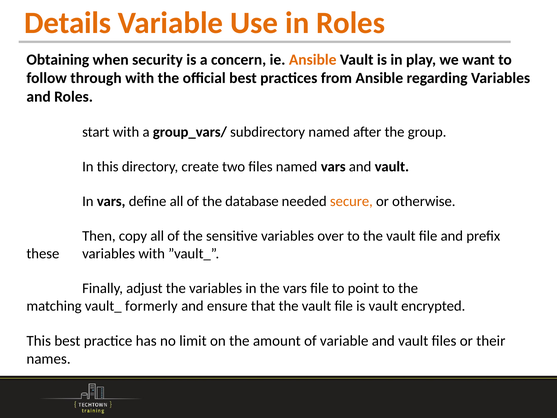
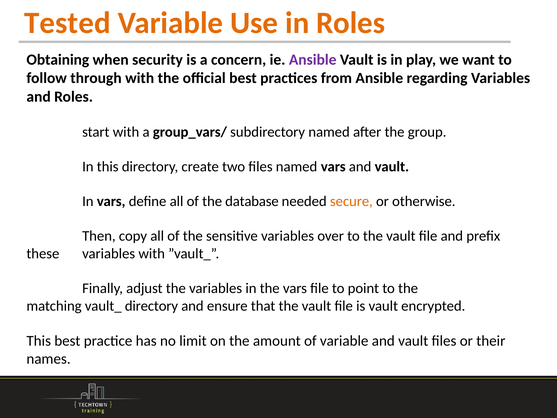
Details: Details -> Tested (67, 23)
Ansible colour: orange -> purple (313, 60)
vault_ formerly: formerly -> directory (151, 306)
